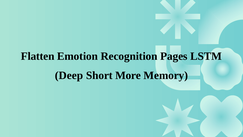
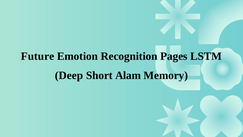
Flatten: Flatten -> Future (38, 56)
More: More -> Alam (128, 75)
